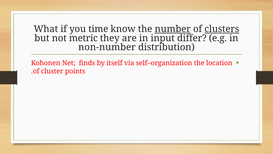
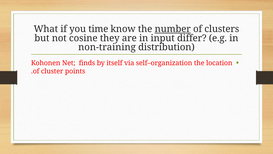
clusters underline: present -> none (222, 29)
metric: metric -> cosine (83, 38)
non-number: non-number -> non-training (107, 47)
